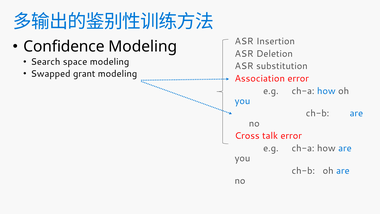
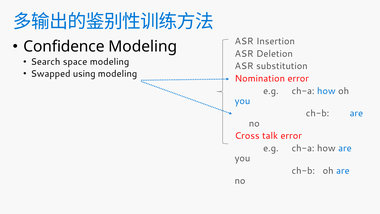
grant: grant -> using (84, 74)
Association: Association -> Nomination (260, 78)
